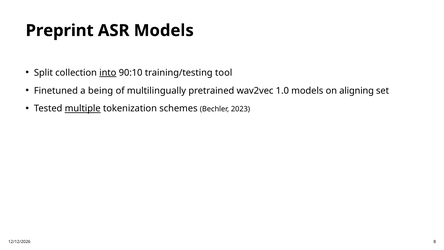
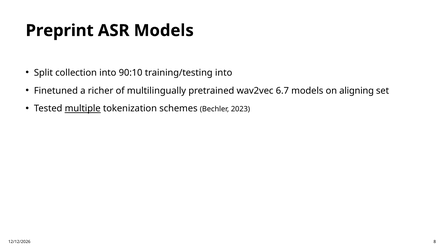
into underline: present -> none (108, 73)
training/testing tool: tool -> into (224, 73)
being: being -> richer (101, 91)
1.0: 1.0 -> 6.7 (282, 91)
